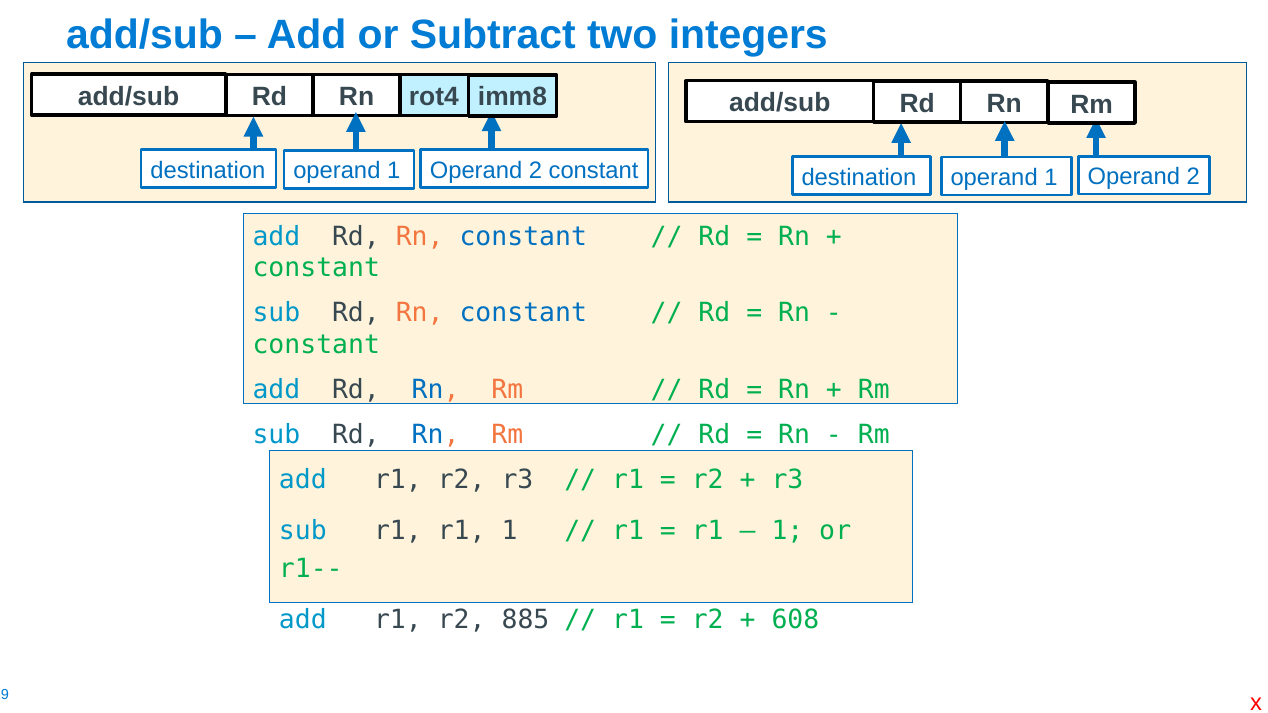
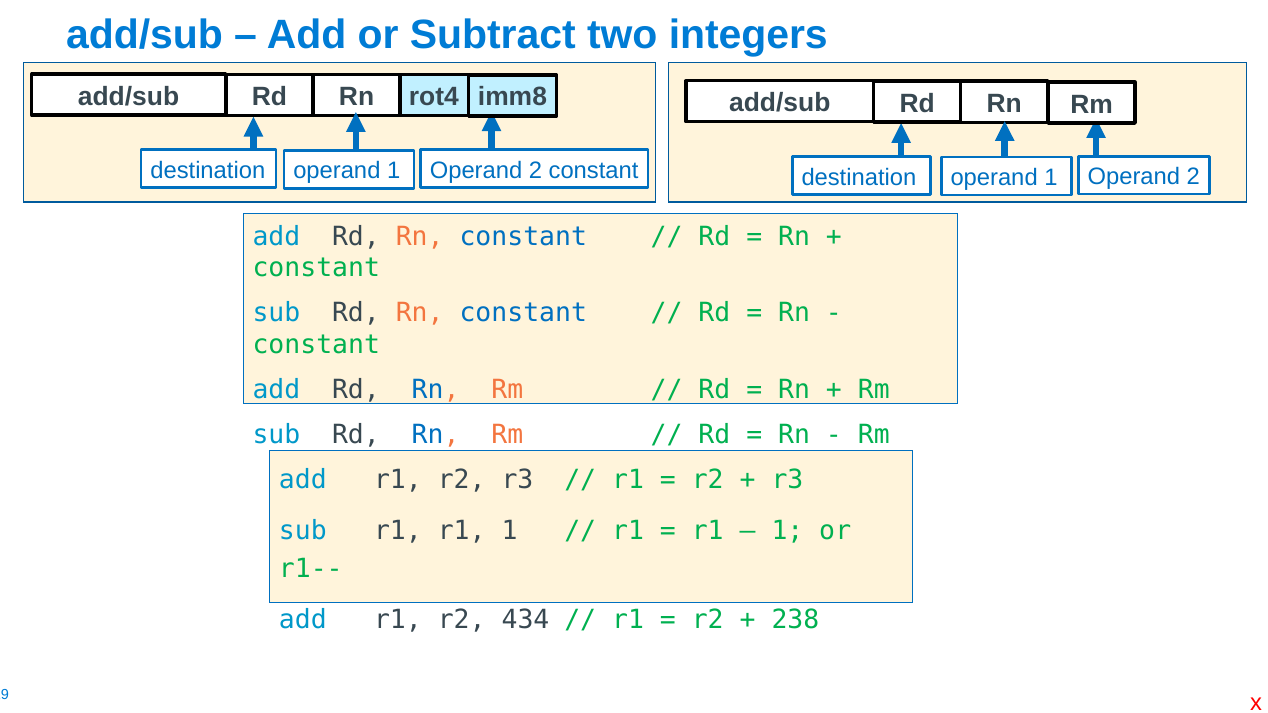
885: 885 -> 434 (525, 620)
608: 608 -> 238 (795, 620)
